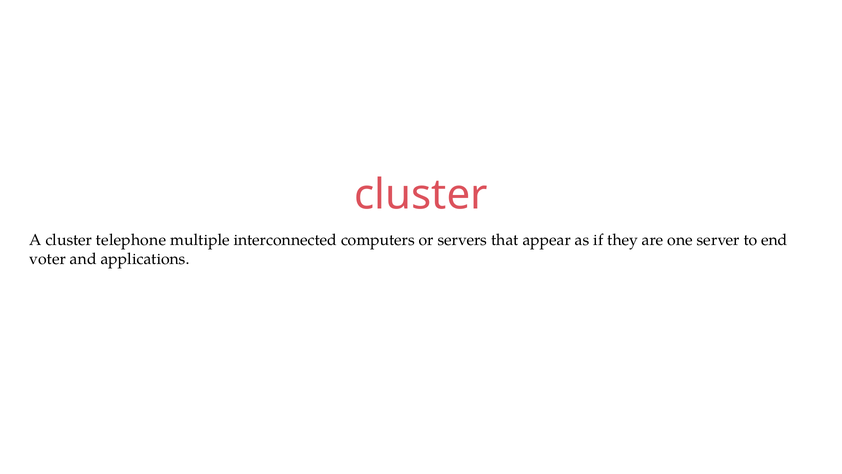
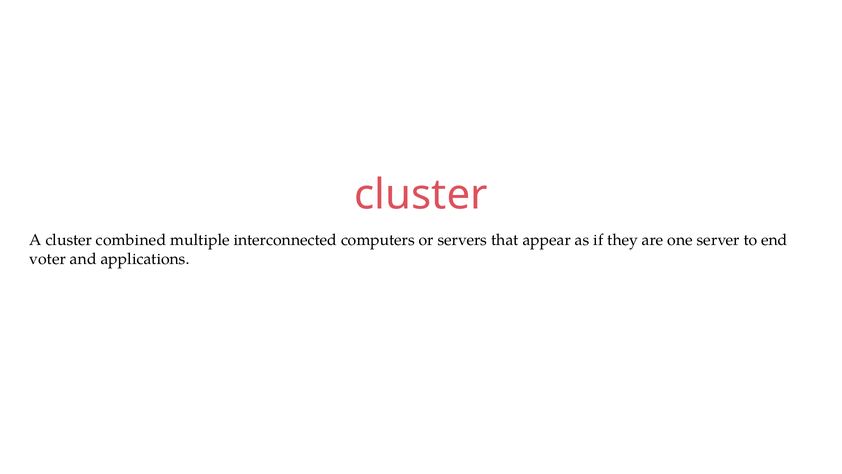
telephone: telephone -> combined (131, 240)
